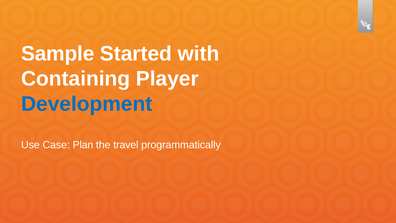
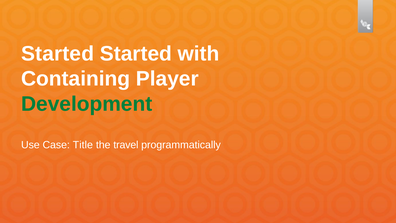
Sample: Sample -> Started (58, 54)
Development colour: blue -> green (87, 104)
Plan: Plan -> Title (83, 145)
